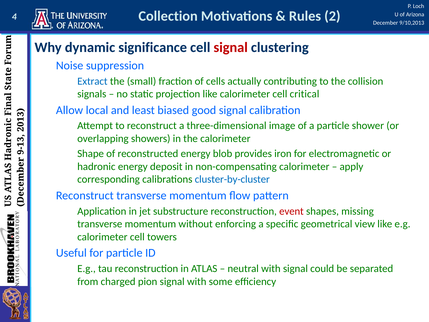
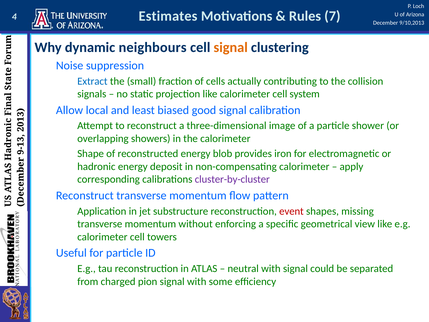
Collection: Collection -> Estimates (168, 16)
Rules 2: 2 -> 7 (332, 16)
significance: significance -> neighbours (153, 47)
signal colour: red -> orange (231, 47)
critical: critical -> system (305, 94)
cluster-by-cluster colour: blue -> purple (232, 179)
